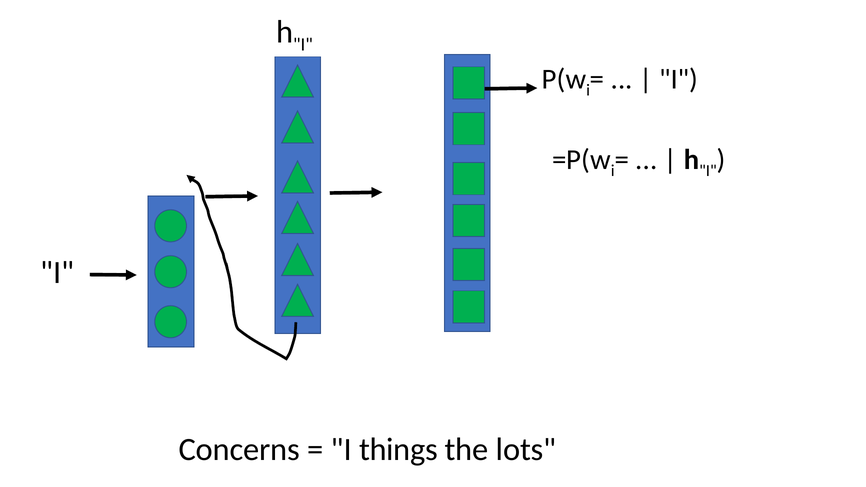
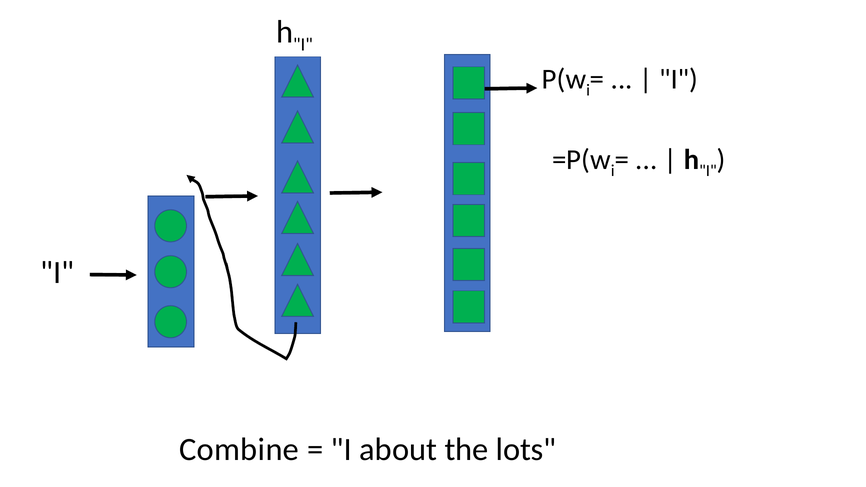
Concerns: Concerns -> Combine (239, 450)
things: things -> about (398, 450)
